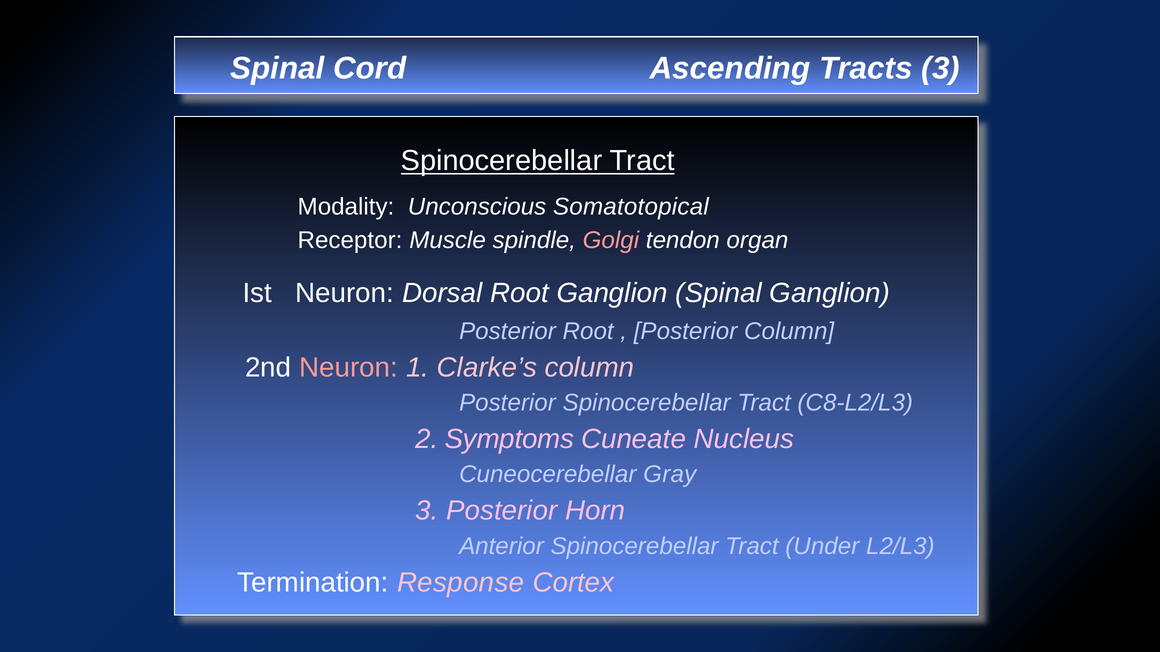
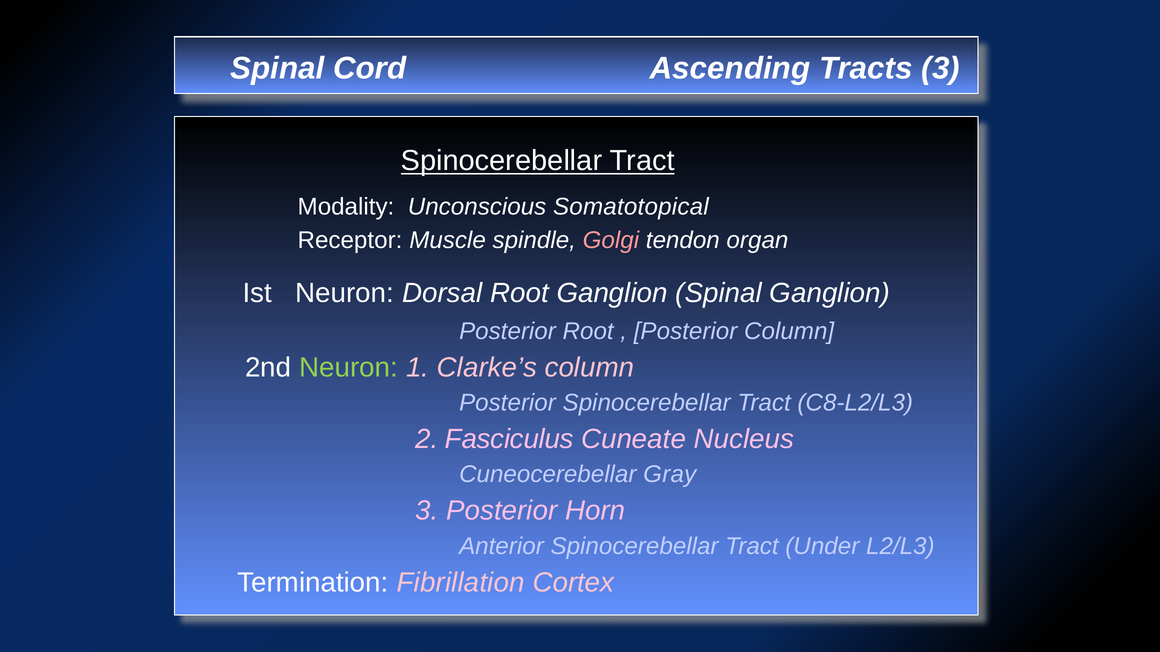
Neuron colour: pink -> light green (348, 368)
Symptoms: Symptoms -> Fasciculus (509, 440)
Response: Response -> Fibrillation (461, 583)
